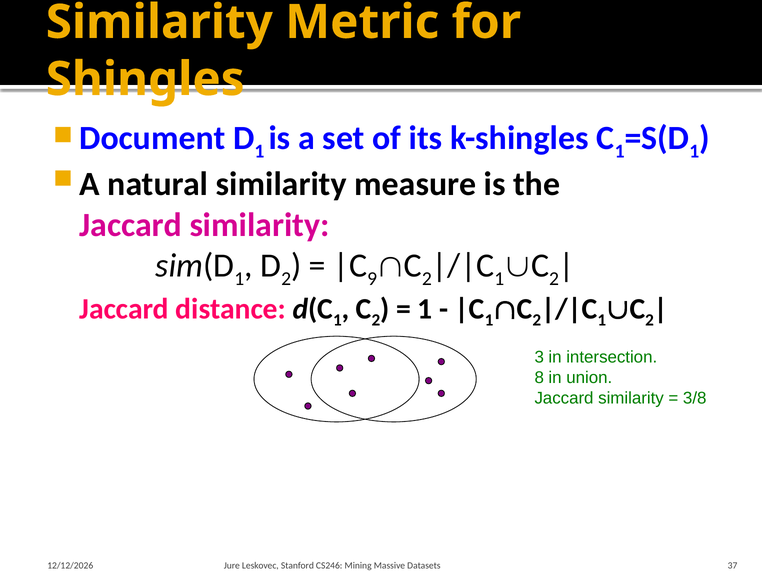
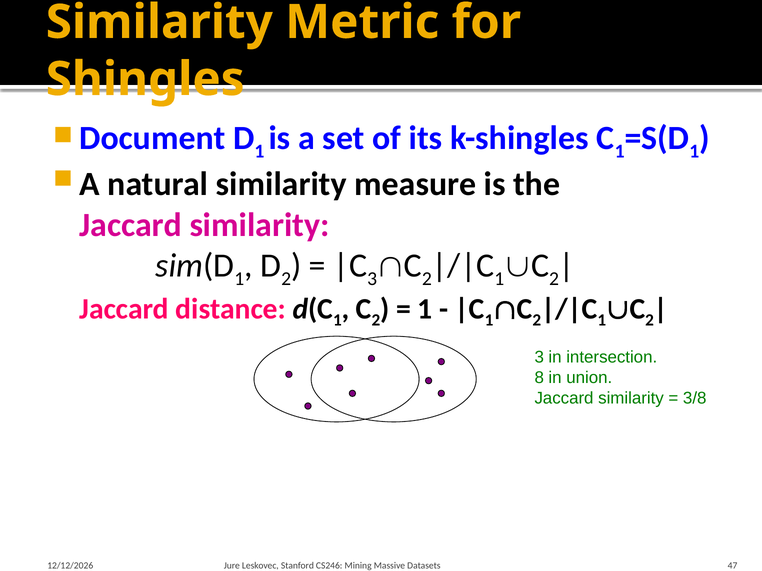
9: 9 -> 3 (372, 279)
37: 37 -> 47 (733, 566)
